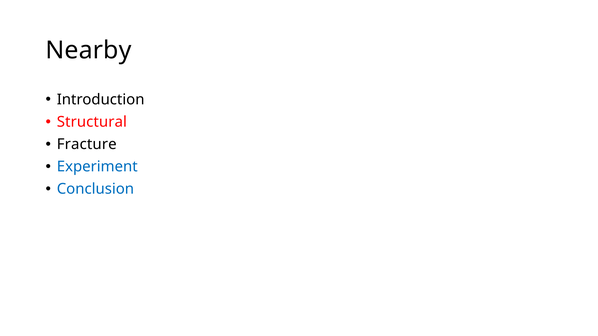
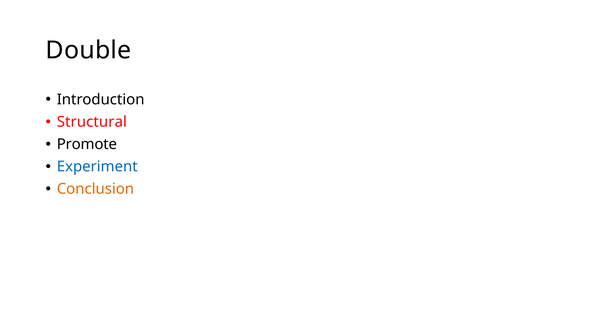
Nearby: Nearby -> Double (88, 50)
Fracture: Fracture -> Promote (87, 145)
Conclusion colour: blue -> orange (95, 189)
